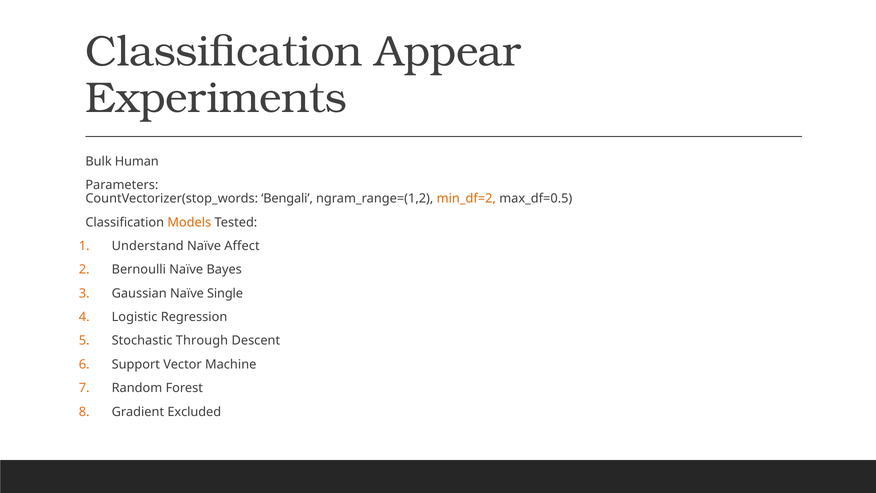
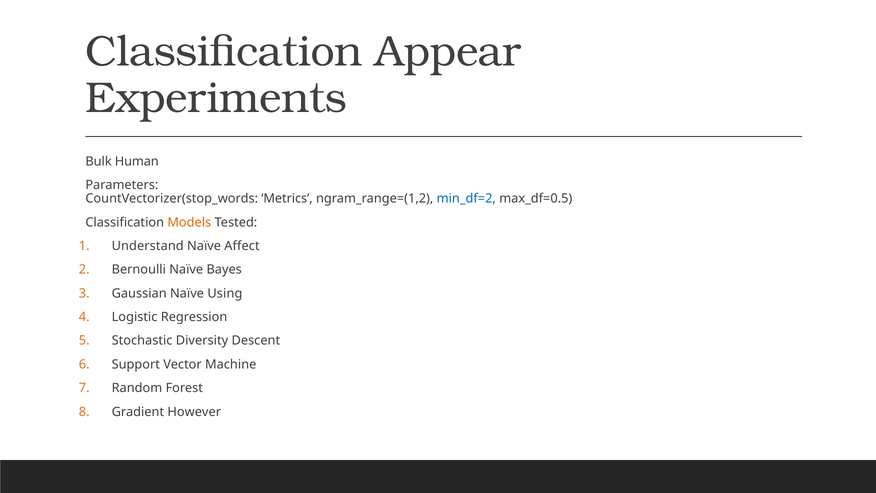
Bengali: Bengali -> Metrics (287, 199)
min_df=2 colour: orange -> blue (466, 199)
Single: Single -> Using (225, 293)
Through: Through -> Diversity (202, 341)
Excluded: Excluded -> However (194, 412)
